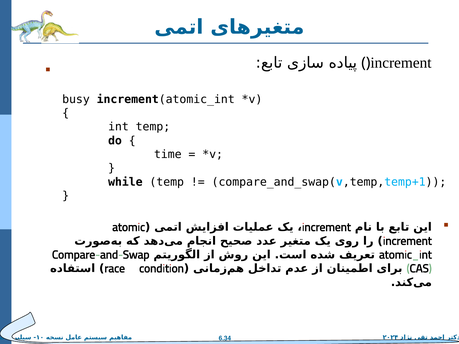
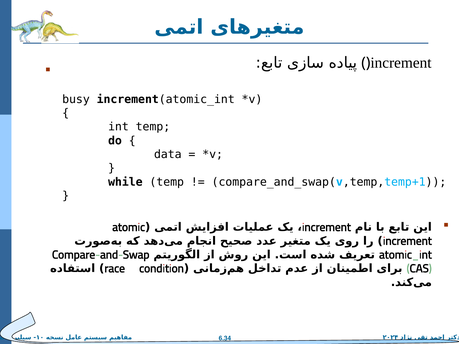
time: time -> data (168, 155)
